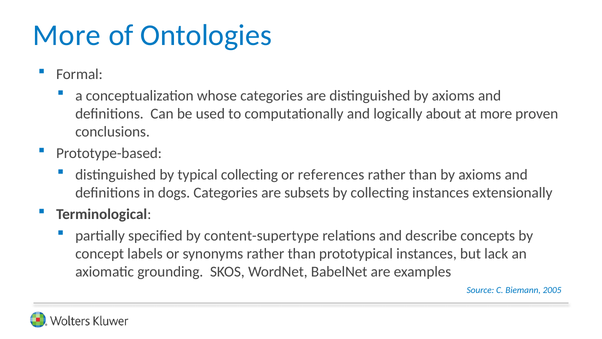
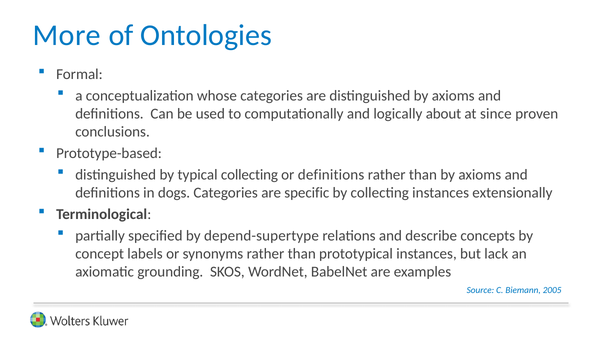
at more: more -> since (496, 114)
or references: references -> definitions (331, 175)
subsets: subsets -> specific (307, 193)
content-supertype: content-supertype -> depend-supertype (261, 235)
